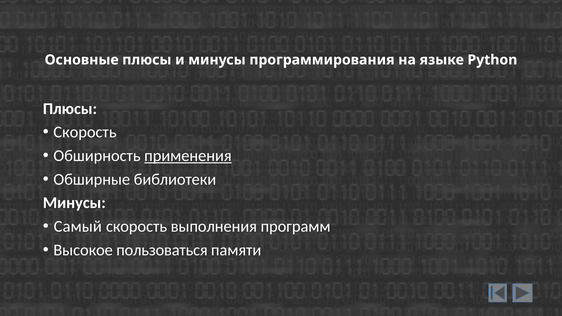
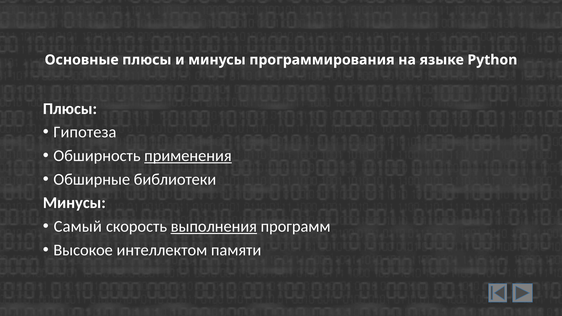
Скорость: Скорость -> Гипотеза (85, 132)
выполнения underline: none -> present (214, 227)
пользоваться: пользоваться -> интеллектом (162, 250)
